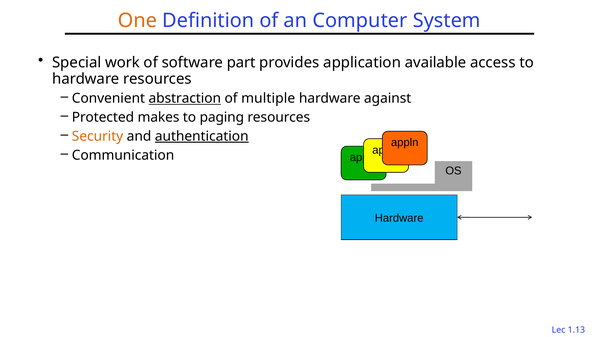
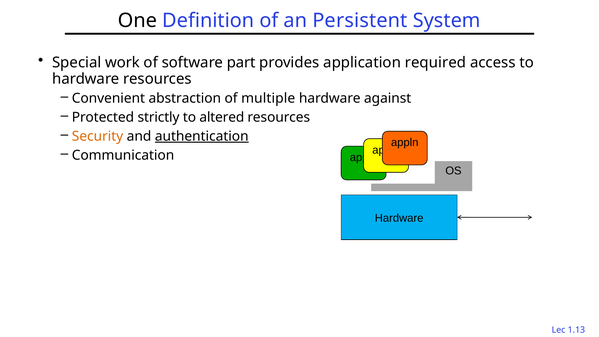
One colour: orange -> black (137, 20)
Computer: Computer -> Persistent (360, 20)
available: available -> required (435, 63)
abstraction underline: present -> none (185, 98)
makes: makes -> strictly (159, 117)
paging: paging -> altered (222, 117)
